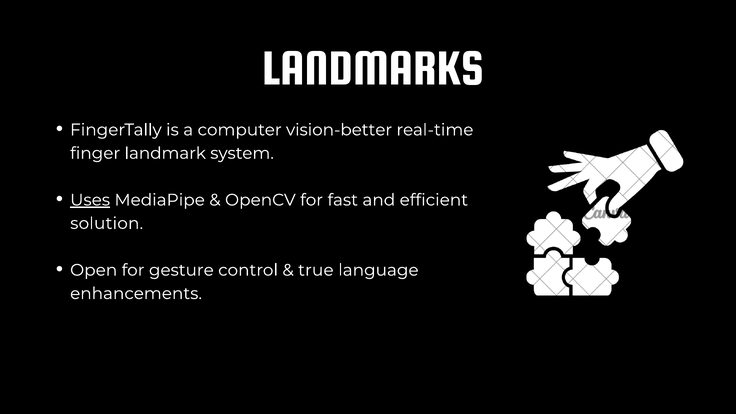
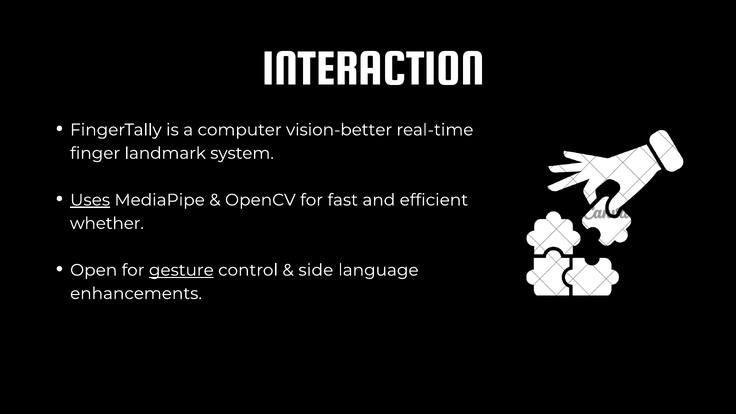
LANDMARKS: LANDMARKS -> INTERACTION (373, 68)
solution: solution -> whether (107, 223)
gesture underline: none -> present (181, 270)
true: true -> side (316, 270)
